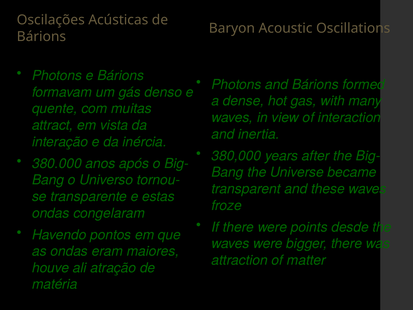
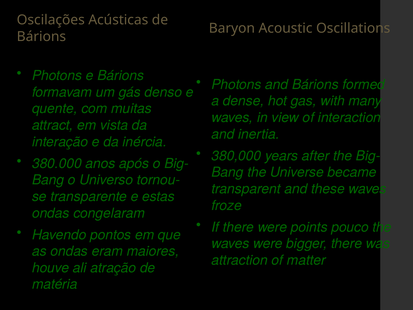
desde: desde -> pouco (350, 227)
